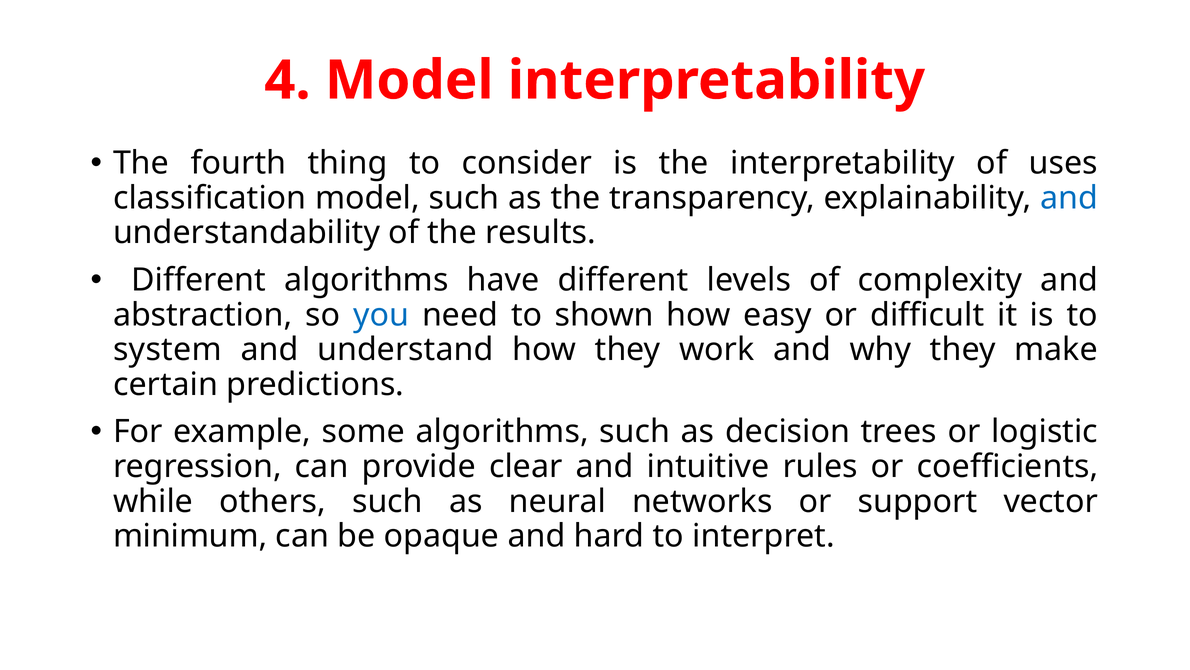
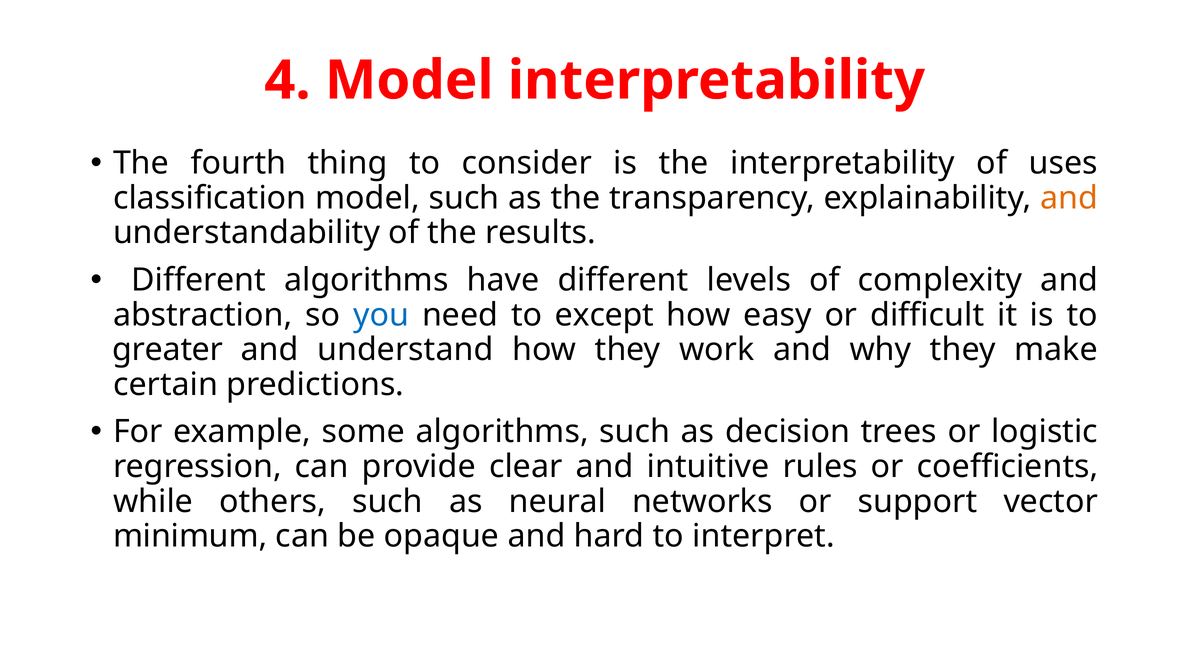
and colour: blue -> orange (1069, 198)
shown: shown -> except (604, 315)
system: system -> greater (168, 349)
